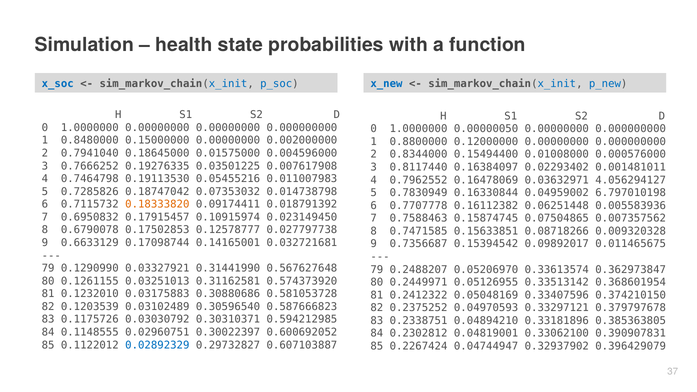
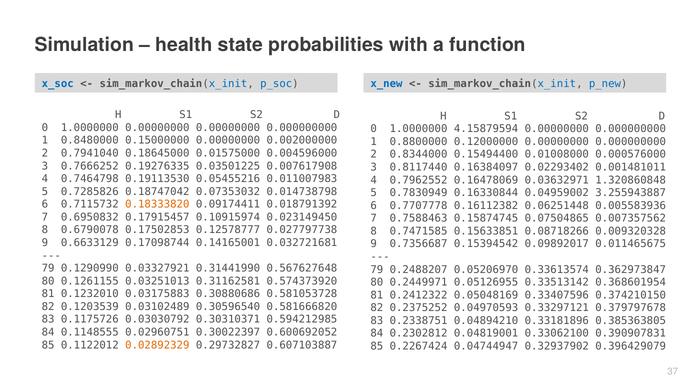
0.00000050: 0.00000050 -> 4.15879594 (486, 129)
4.056294127: 4.056294127 -> 1.320860848 (631, 180)
6.797010198: 6.797010198 -> 3.255943887 (631, 193)
0.587666823: 0.587666823 -> 0.581666820 (302, 307)
0.02892329 colour: blue -> orange (157, 345)
